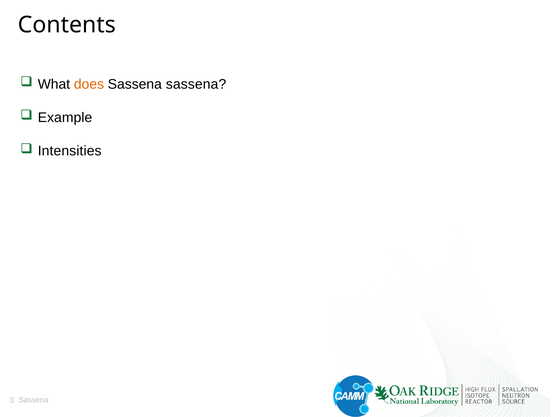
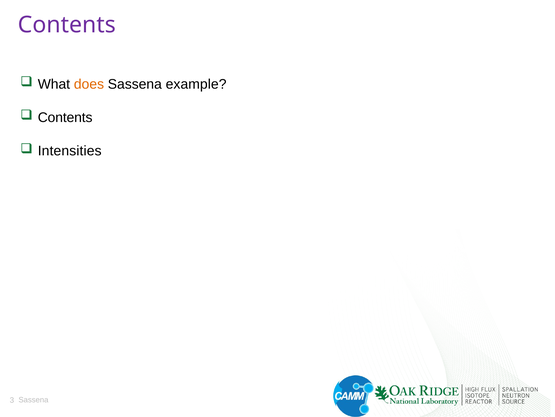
Contents colour: black -> purple (67, 25)
Sassena sassena: sassena -> example (196, 84)
Example: Example -> Contents (65, 117)
